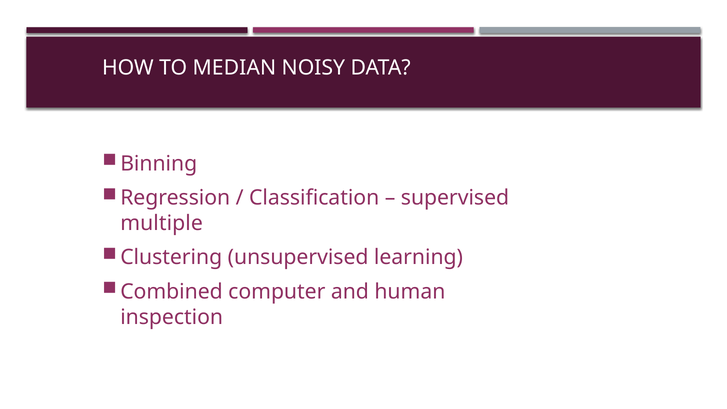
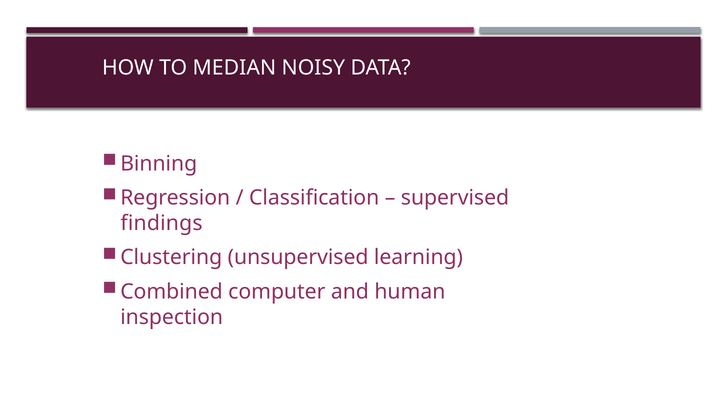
multiple: multiple -> findings (161, 223)
